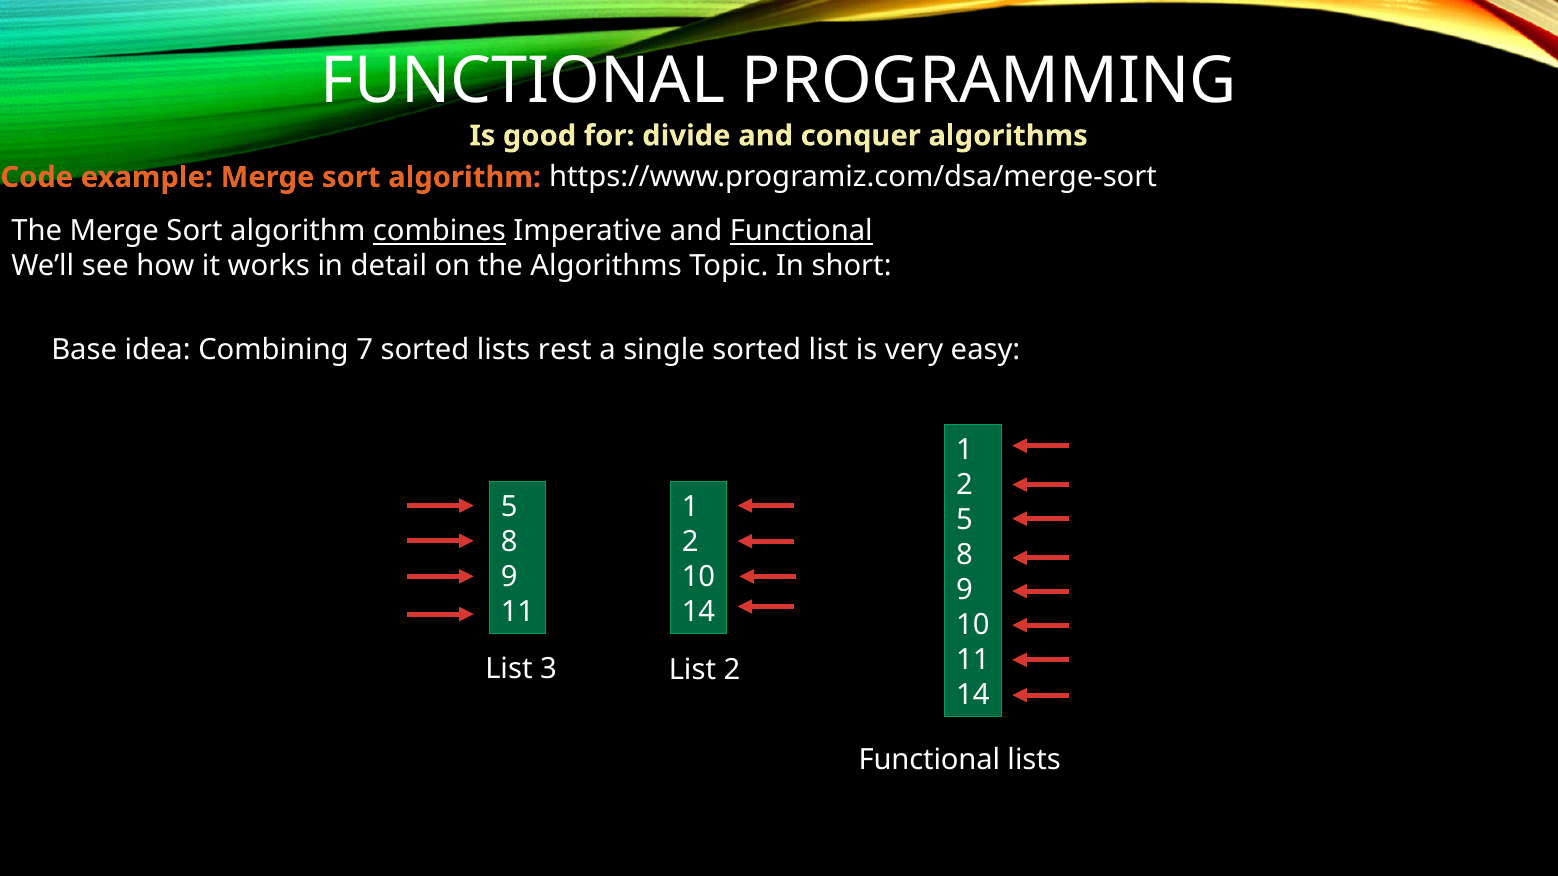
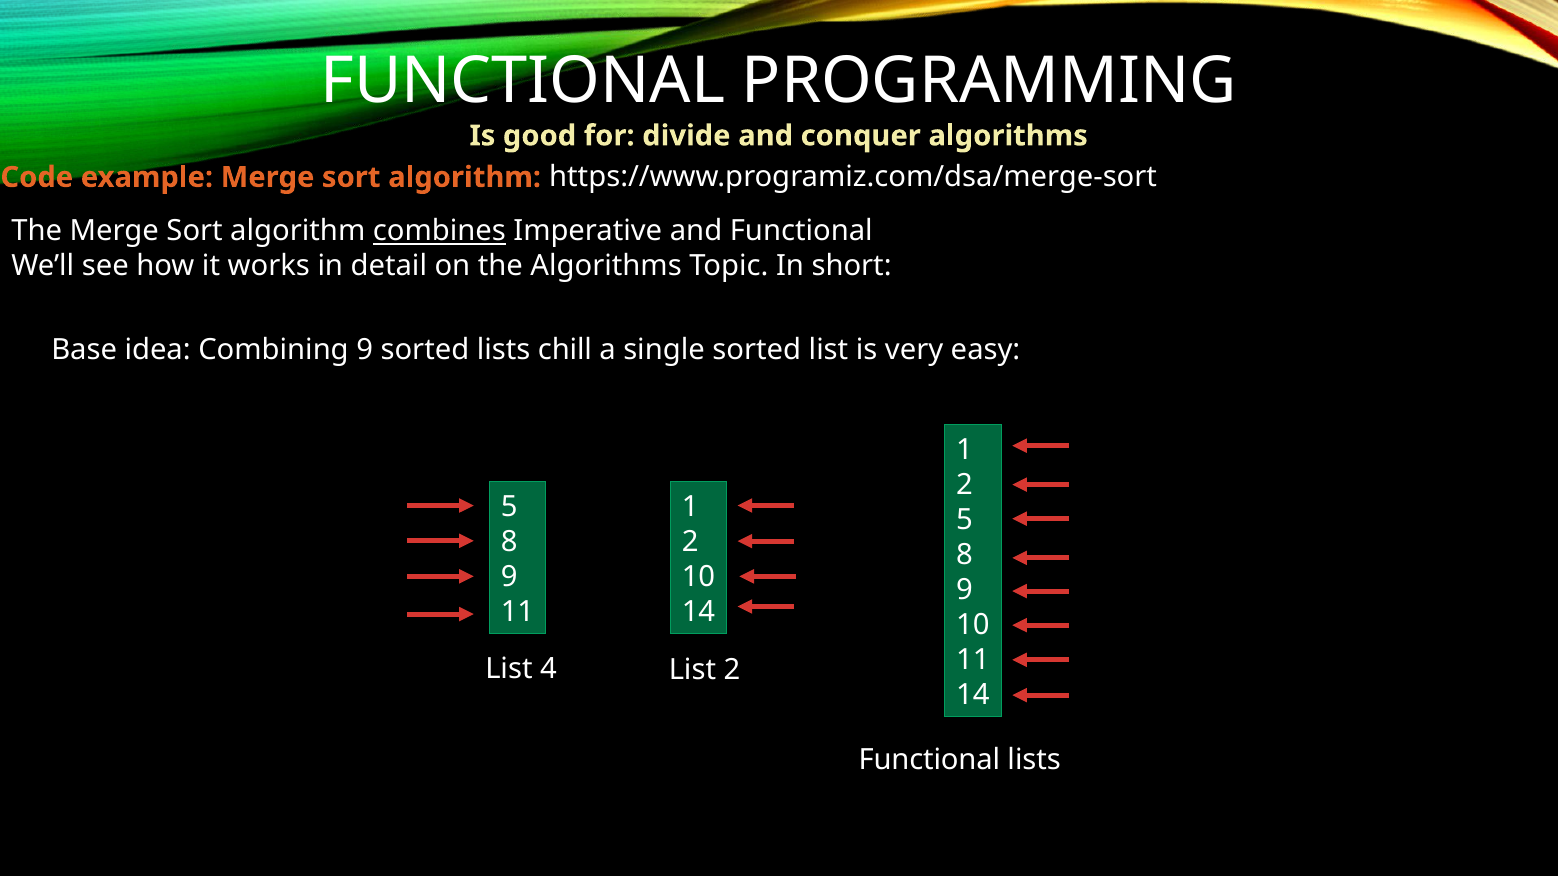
Functional underline: present -> none (801, 231)
Combining 7: 7 -> 9 (365, 350)
rest: rest -> chill (565, 350)
3: 3 -> 4 (549, 669)
